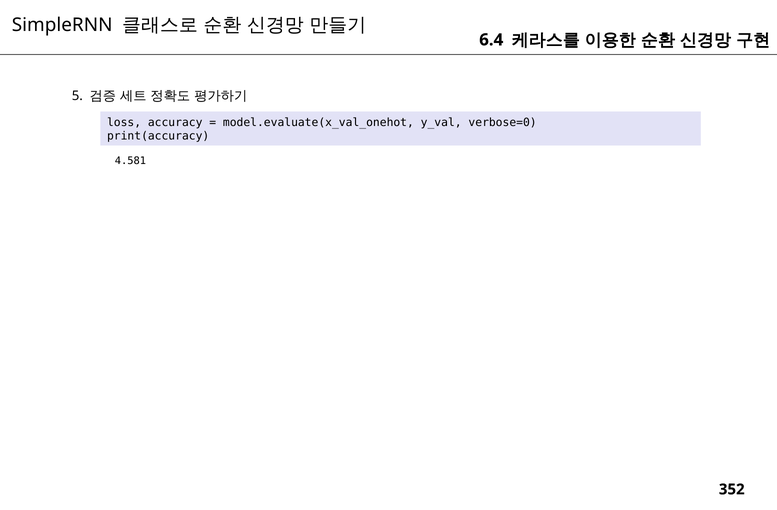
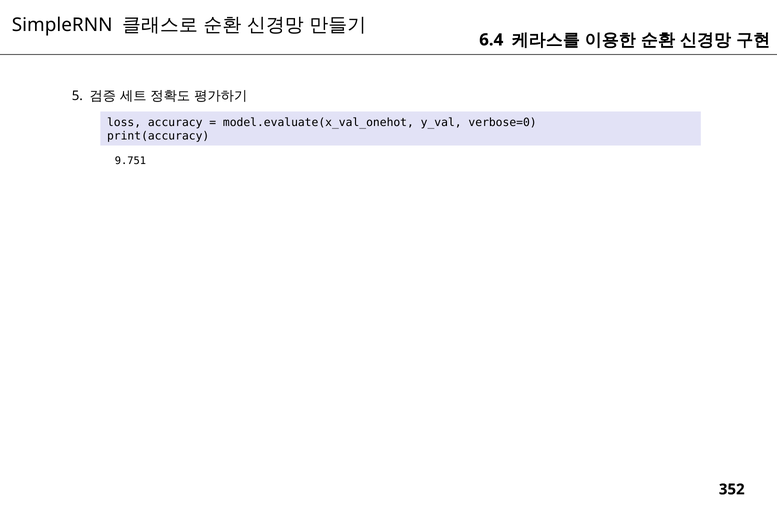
4.581: 4.581 -> 9.751 (130, 161)
